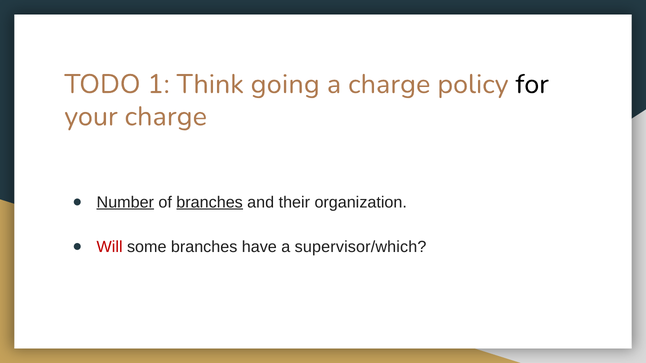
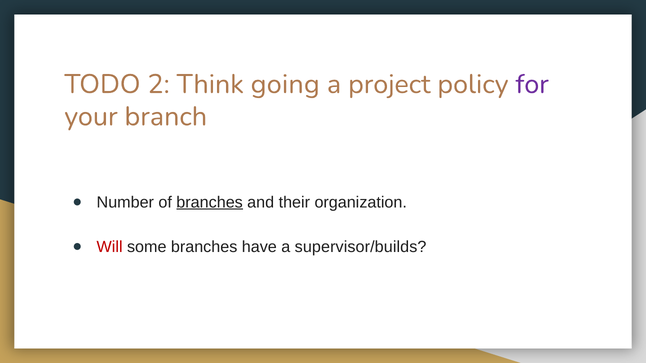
1: 1 -> 2 (159, 84)
a charge: charge -> project (389, 84)
for colour: black -> purple (532, 84)
your charge: charge -> branch (166, 117)
Number underline: present -> none (125, 202)
supervisor/which: supervisor/which -> supervisor/builds (361, 247)
